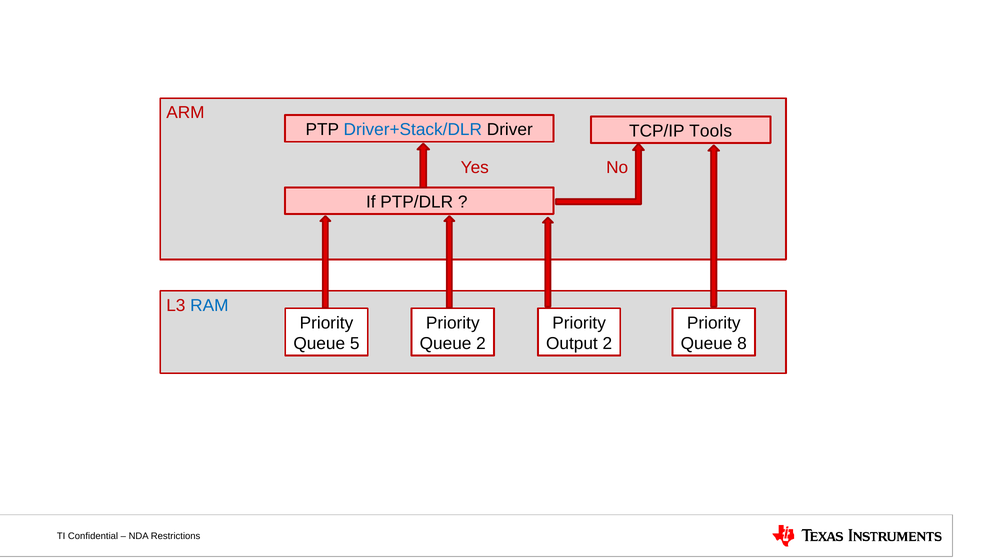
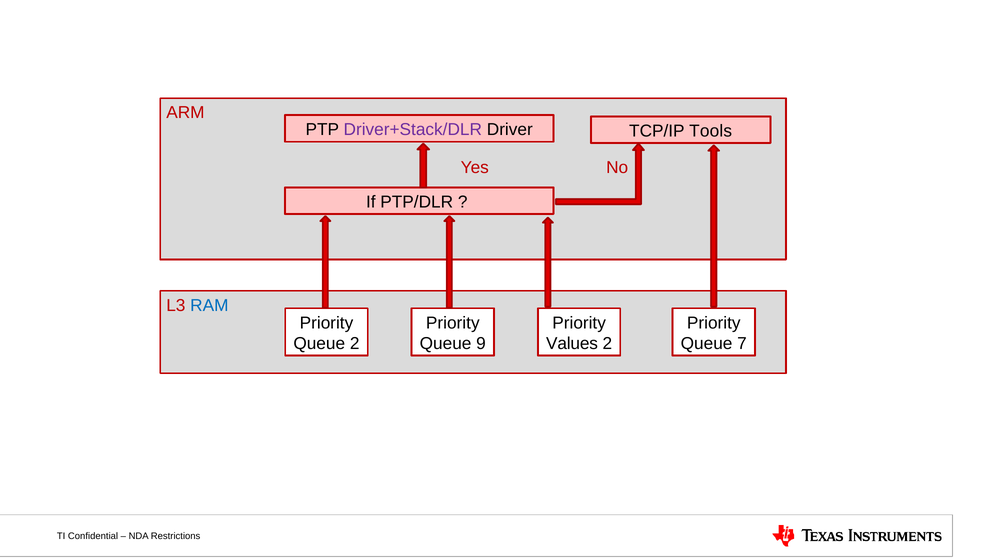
Driver+Stack/DLR colour: blue -> purple (413, 130)
Queue 5: 5 -> 2 (355, 344)
Queue 2: 2 -> 9 (481, 344)
Output: Output -> Values (572, 344)
8: 8 -> 7 (742, 344)
